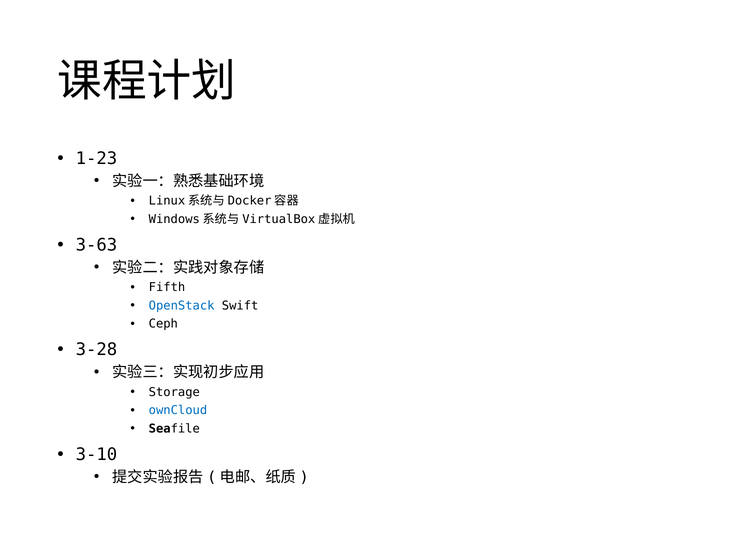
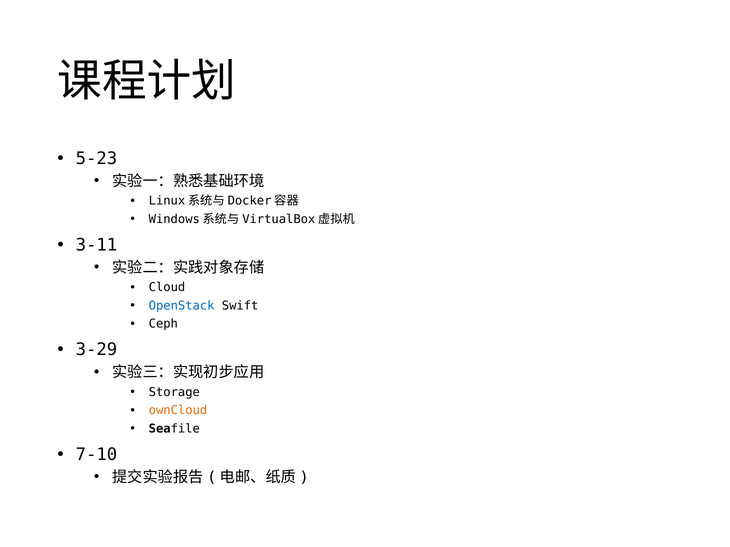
1-23: 1-23 -> 5-23 (96, 159)
3-63: 3-63 -> 3-11 (96, 245)
Fifth: Fifth -> Cloud (167, 288)
3-28: 3-28 -> 3-29 (96, 350)
ownCloud colour: blue -> orange (178, 411)
3-10: 3-10 -> 7-10 (96, 455)
